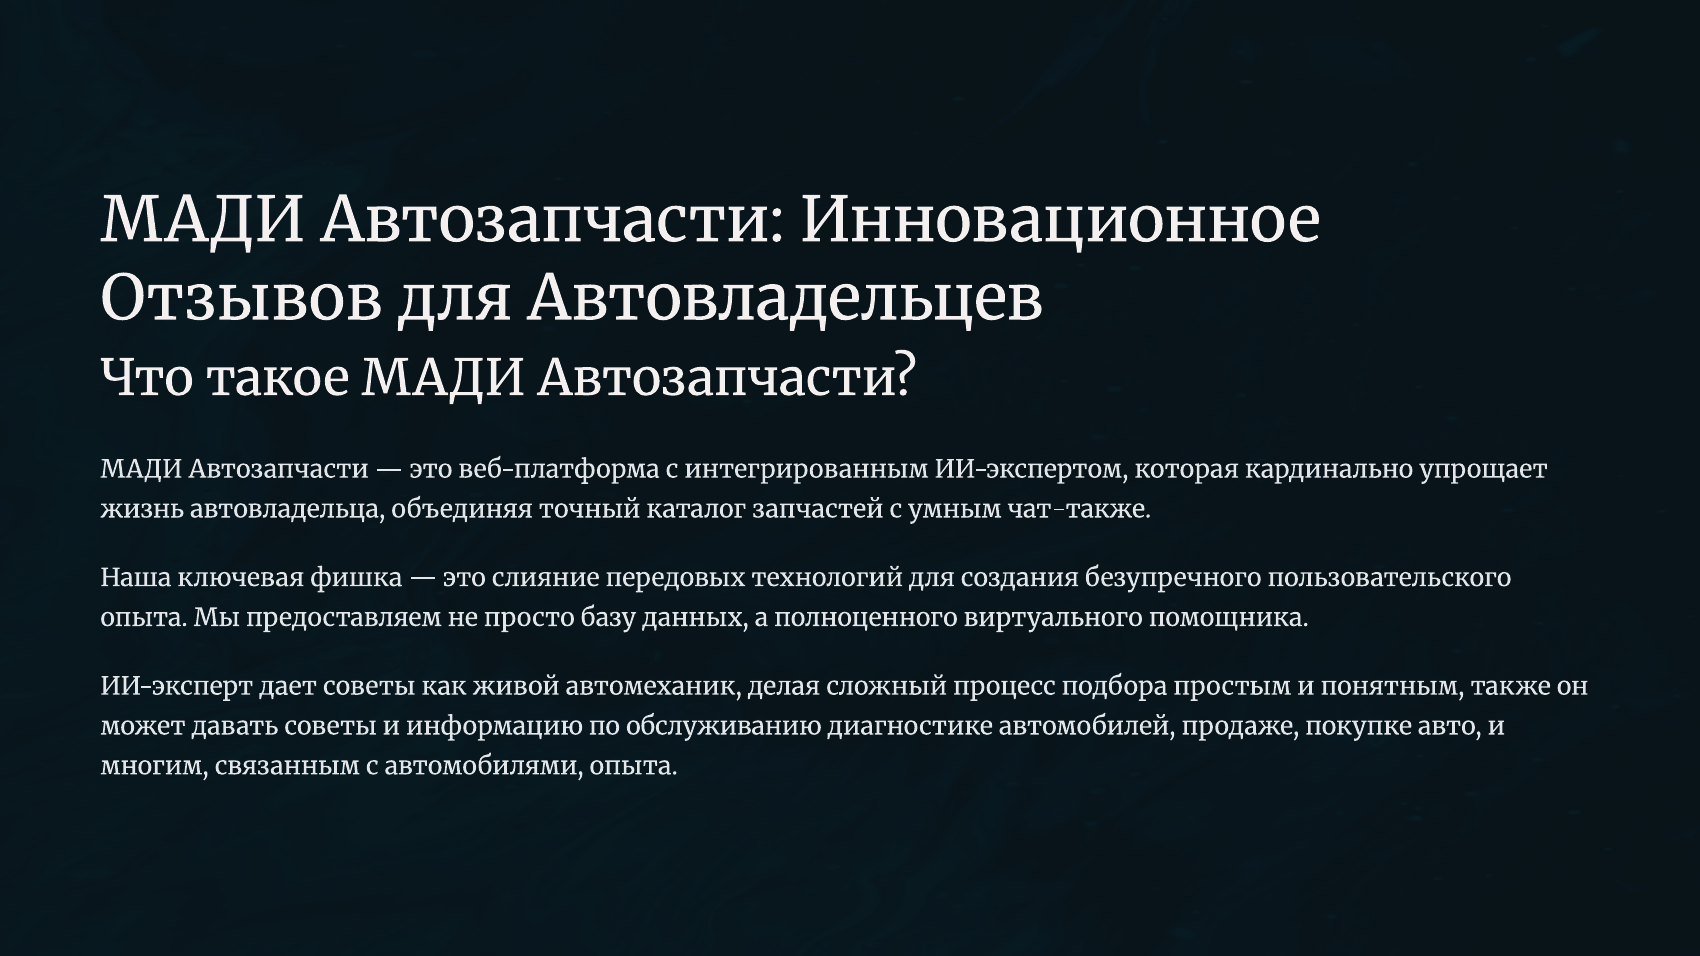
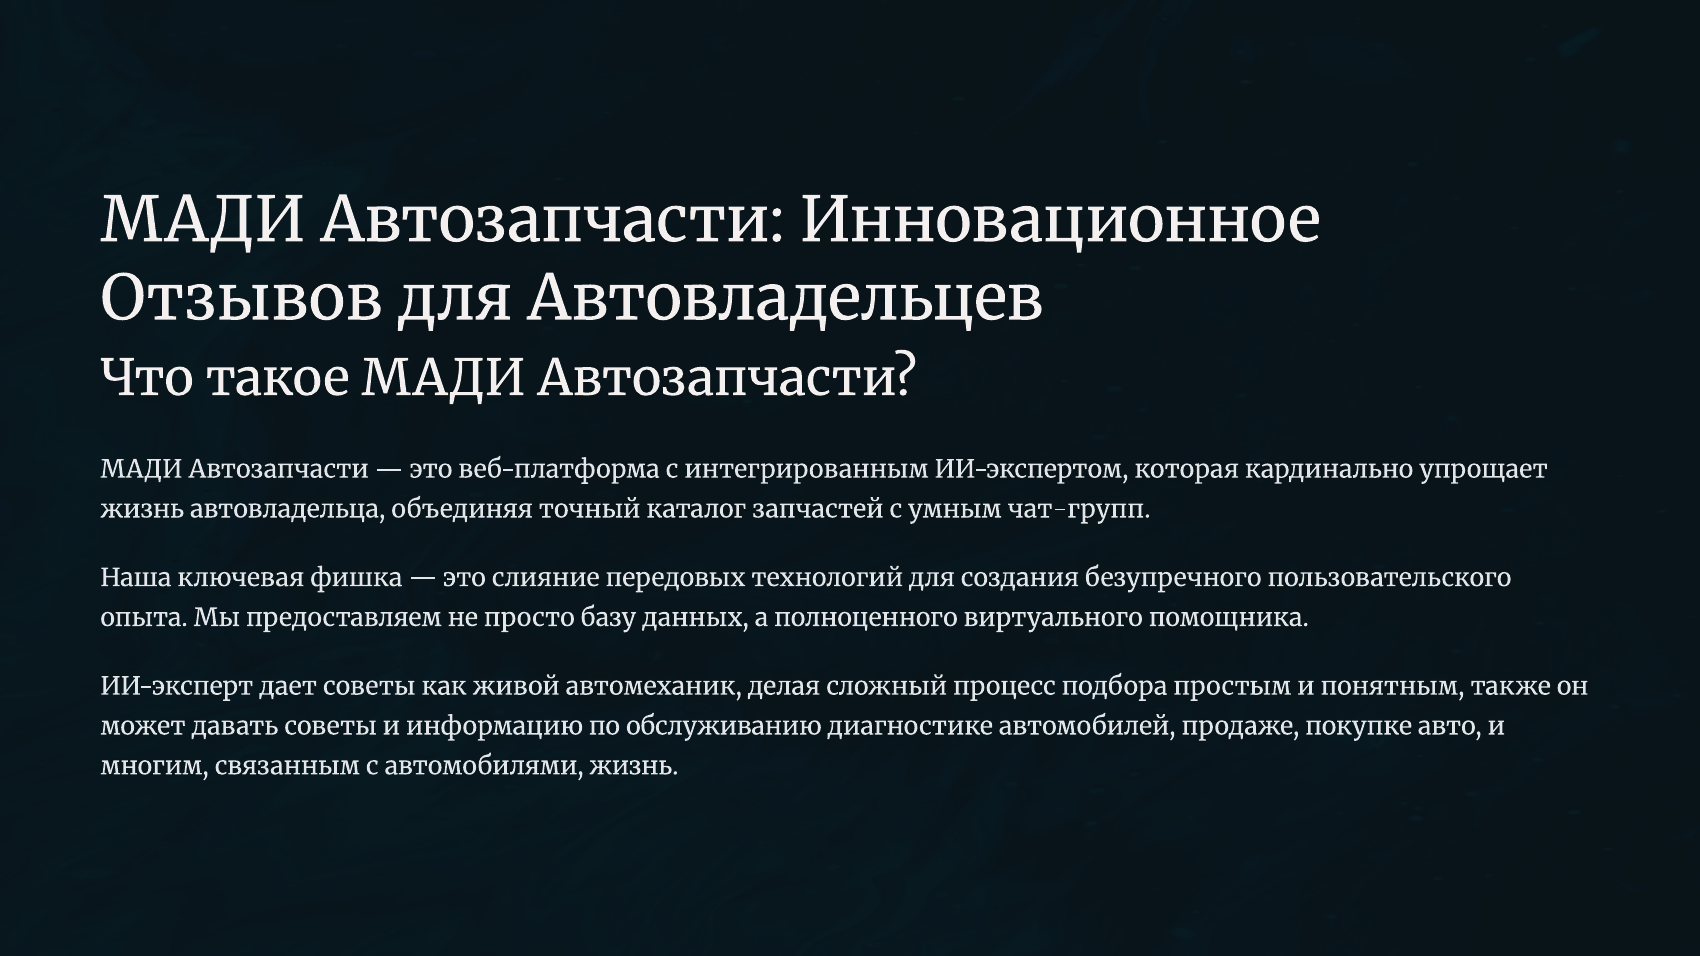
чат-также: чат-также -> чат-групп (1079, 509)
автомобилями опыта: опыта -> жизнь (634, 766)
